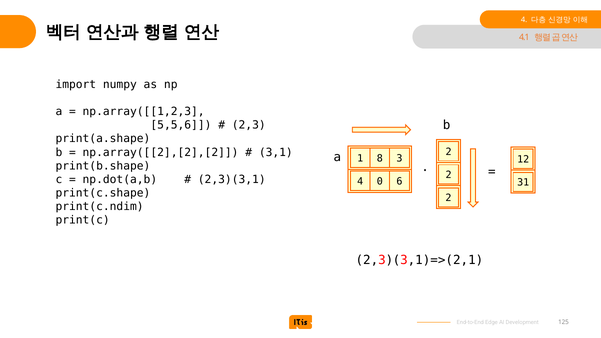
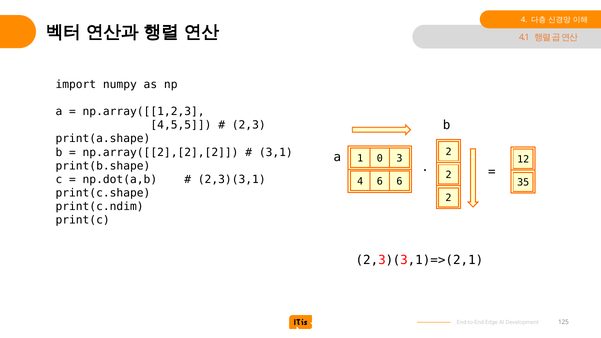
5,5,6: 5,5,6 -> 4,5,5 (181, 125)
8: 8 -> 0 (380, 158)
4 0: 0 -> 6 (380, 182)
31: 31 -> 35 (523, 183)
